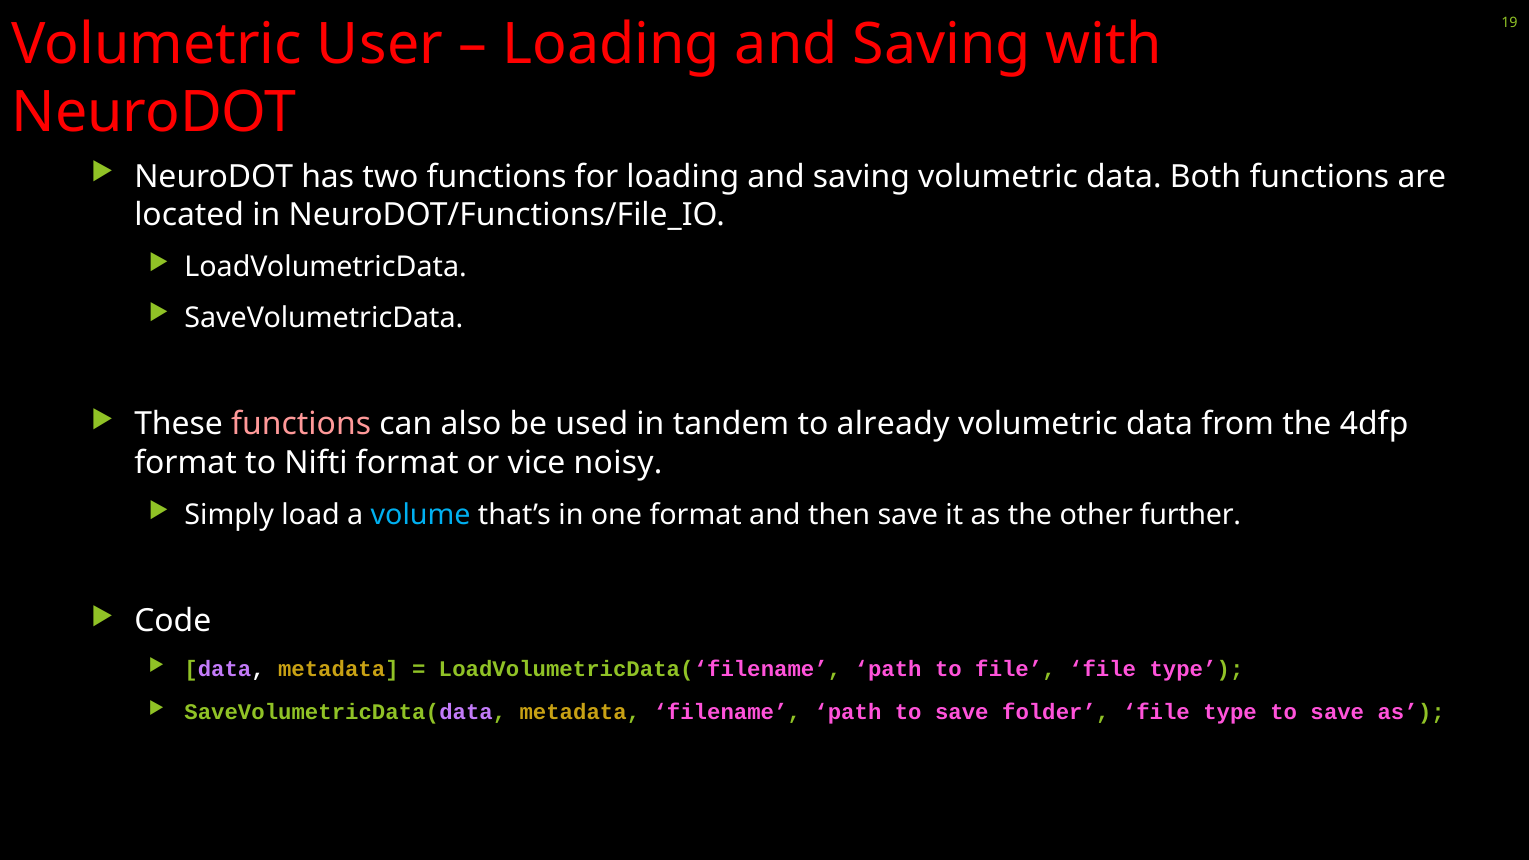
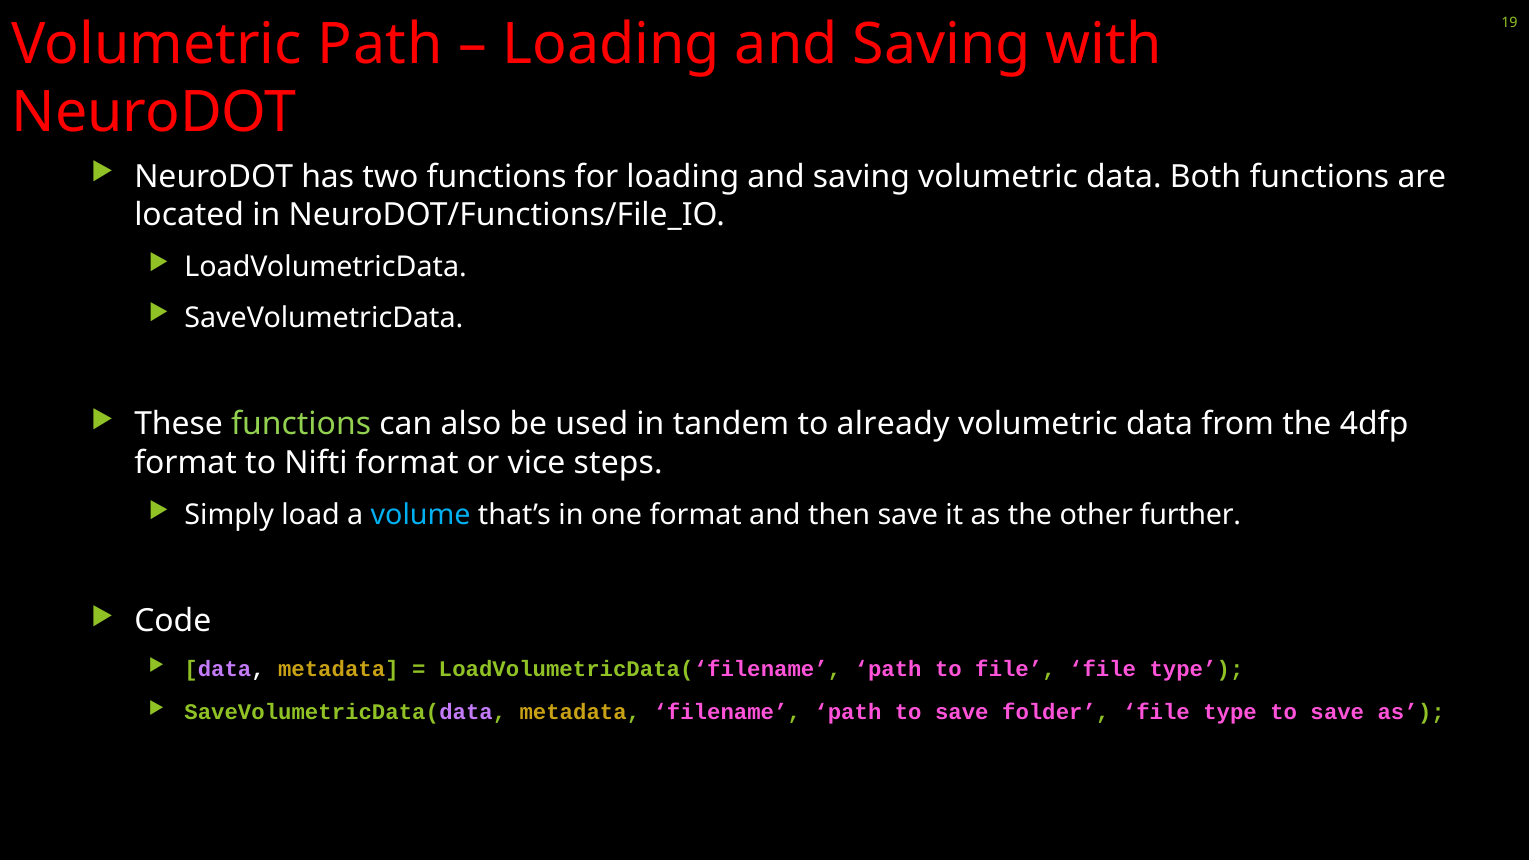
Volumetric User: User -> Path (380, 44)
functions colour: pink -> light green (301, 424)
noisy: noisy -> steps (618, 463)
